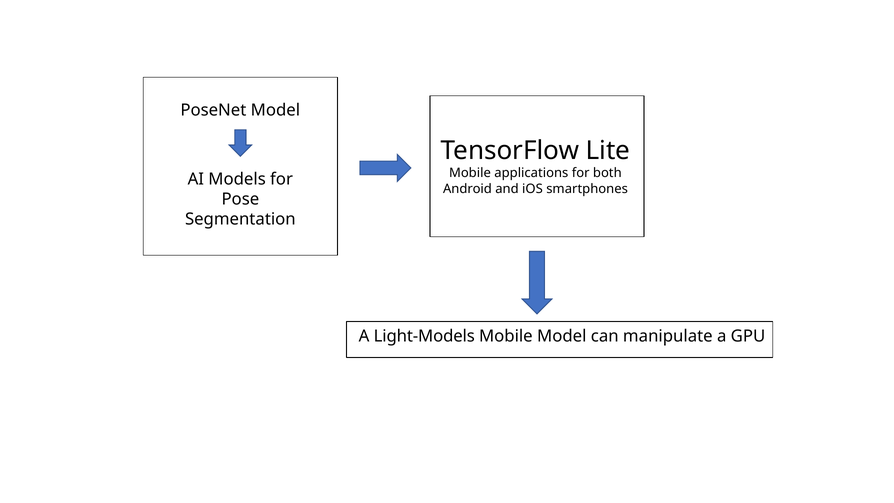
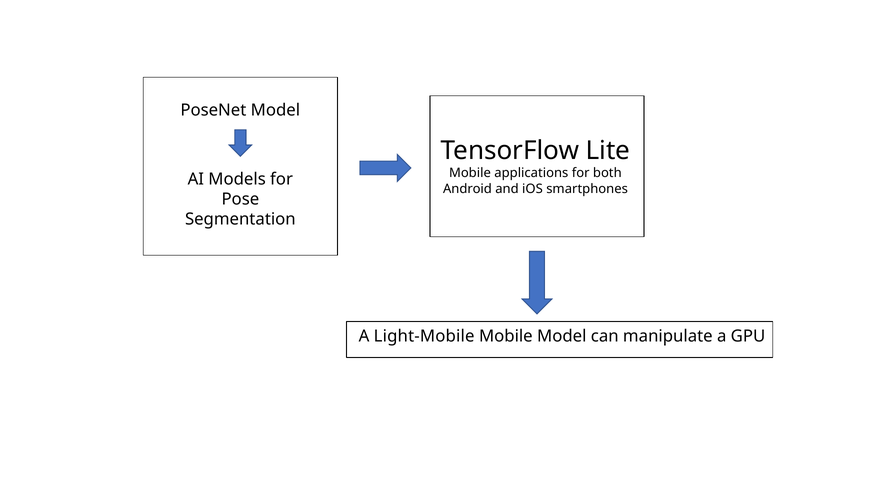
Light-Models: Light-Models -> Light-Mobile (424, 336)
